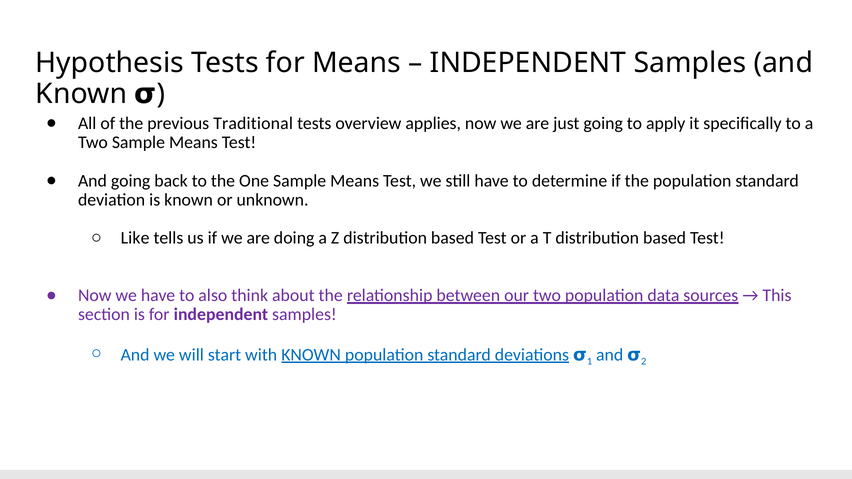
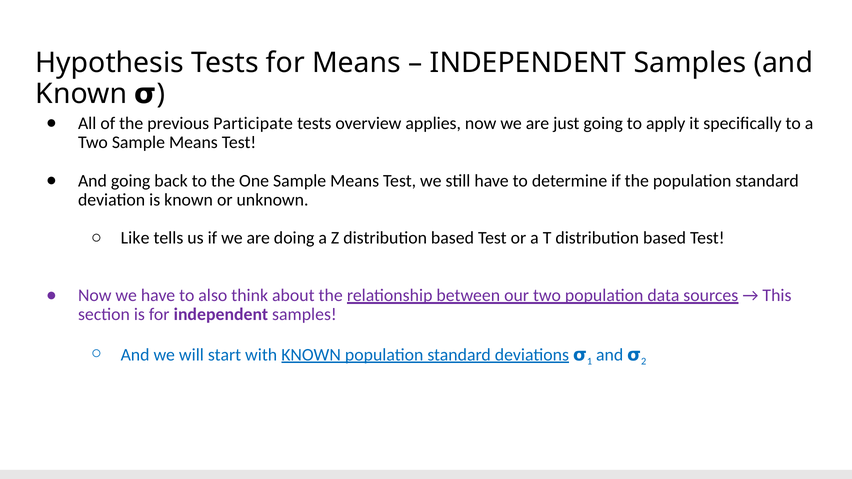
Traditional: Traditional -> Participate (253, 123)
